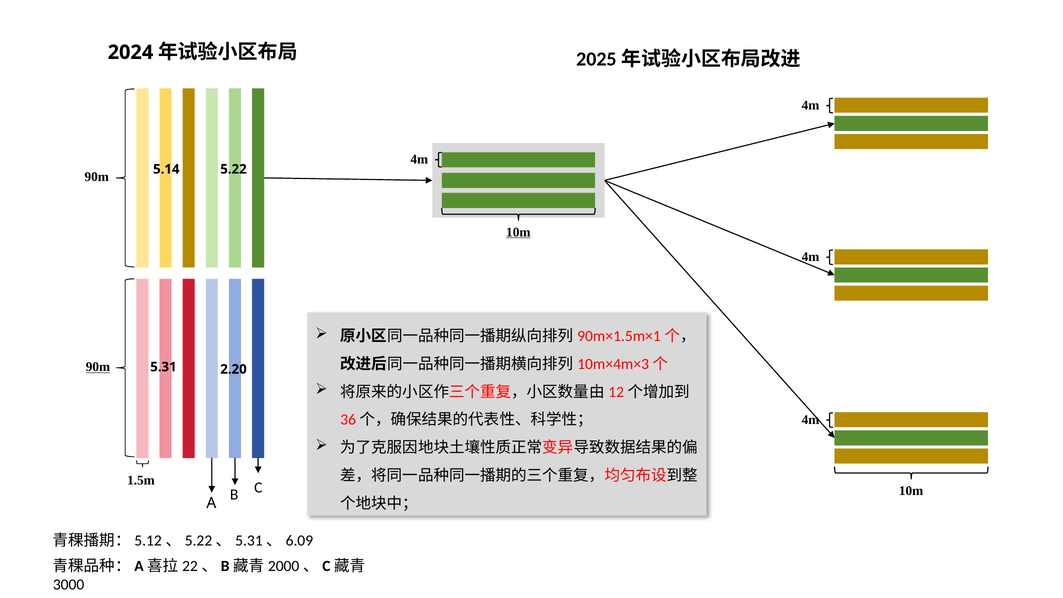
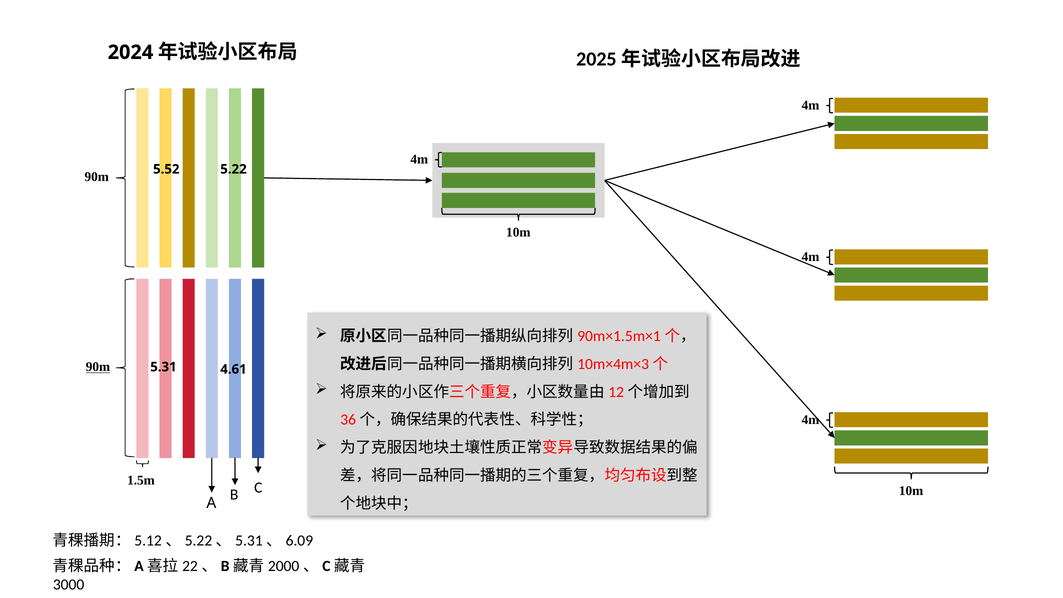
5.14: 5.14 -> 5.52 (166, 169)
10m underline: present -> none (518, 232)
2.20: 2.20 -> 4.61 (234, 369)
